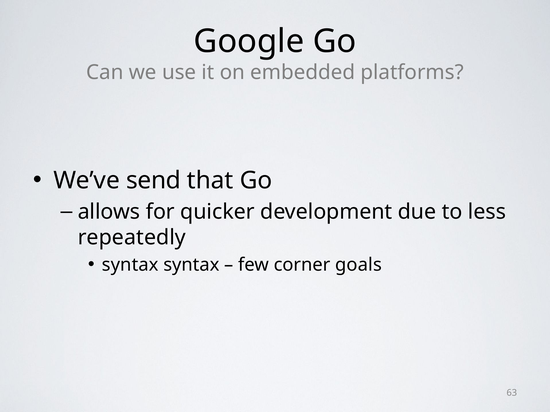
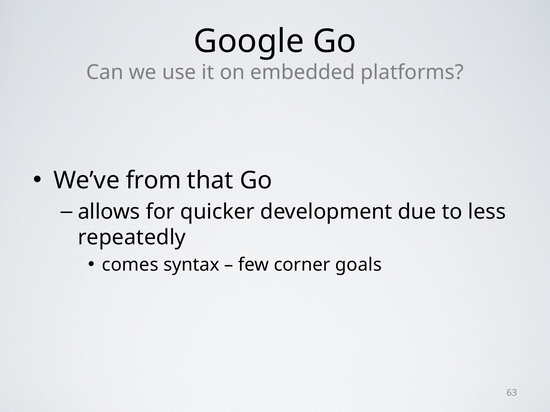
send: send -> from (154, 181)
syntax: syntax -> comes (130, 265)
